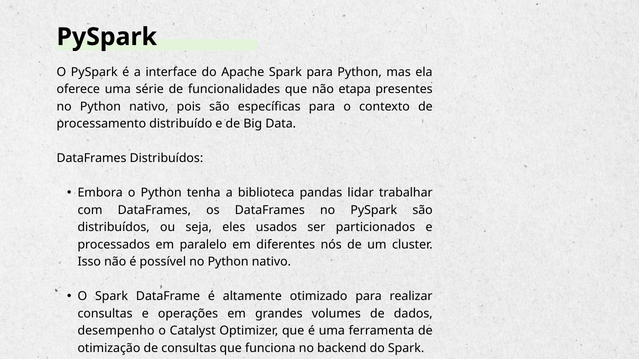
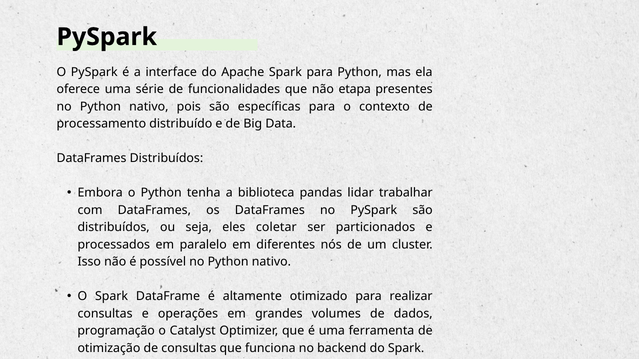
usados: usados -> coletar (276, 228)
desempenho: desempenho -> programação (116, 331)
